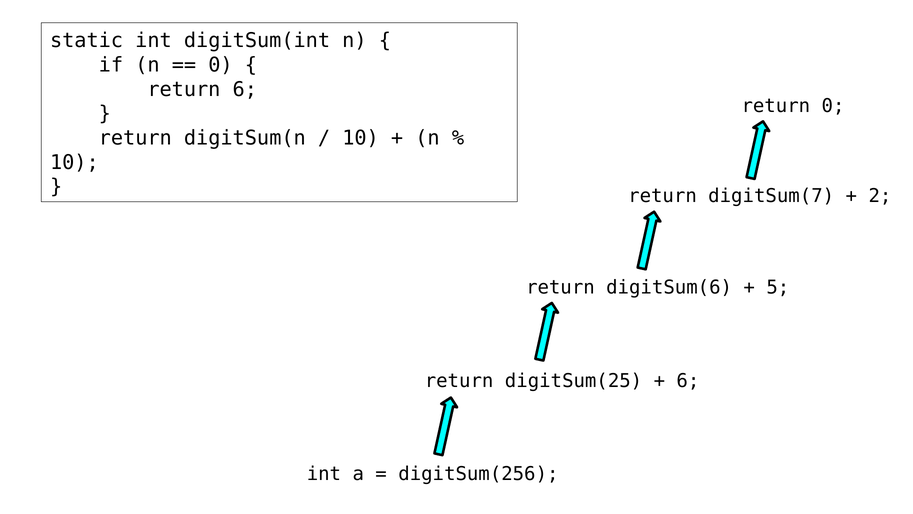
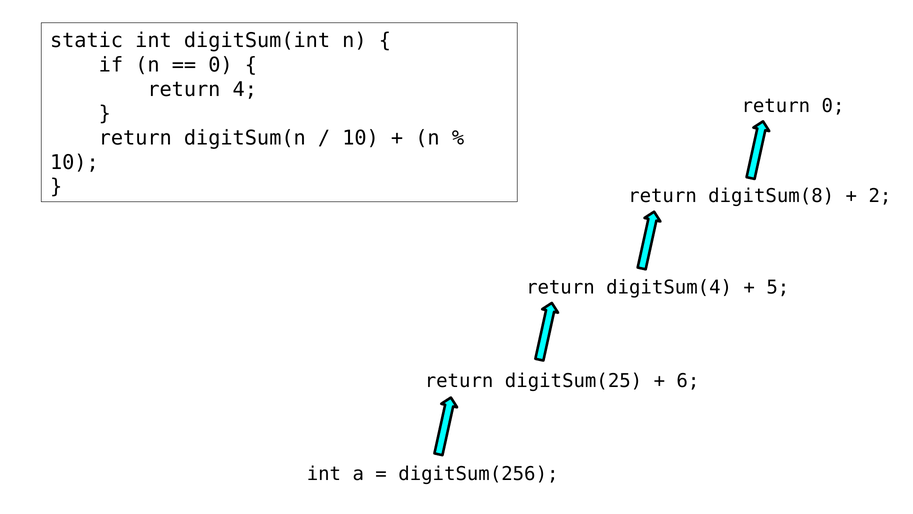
return 6: 6 -> 4 (245, 89)
digitSum(7: digitSum(7 -> digitSum(8 (771, 196)
digitSum(6: digitSum(6 -> digitSum(4 (669, 287)
